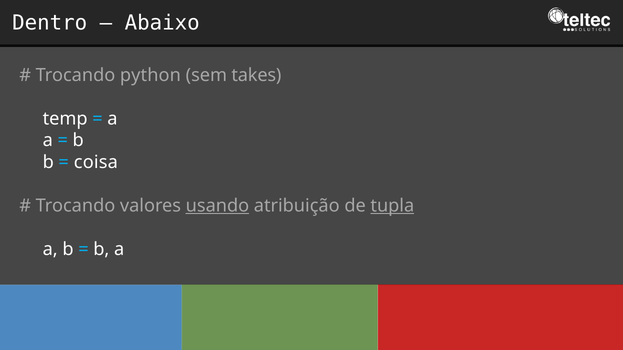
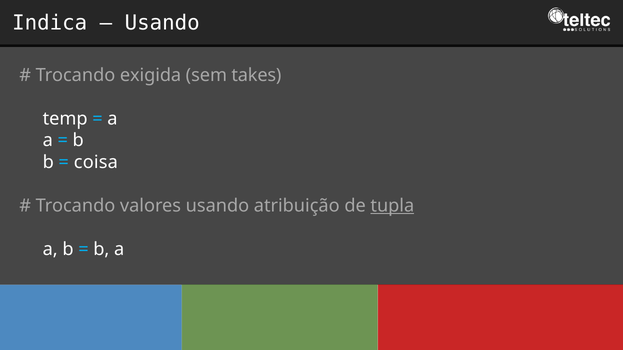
Dentro: Dentro -> Indica (50, 23)
Abaixo: Abaixo -> Usando (162, 23)
python: python -> exigida (151, 75)
usando underline: present -> none (217, 206)
